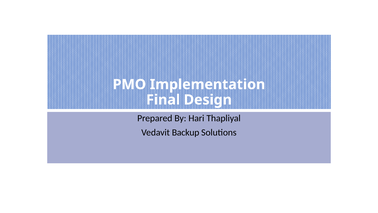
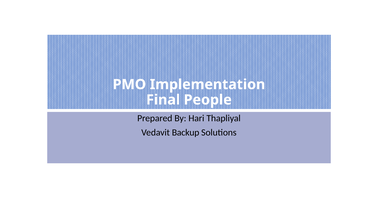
Design: Design -> People (208, 100)
